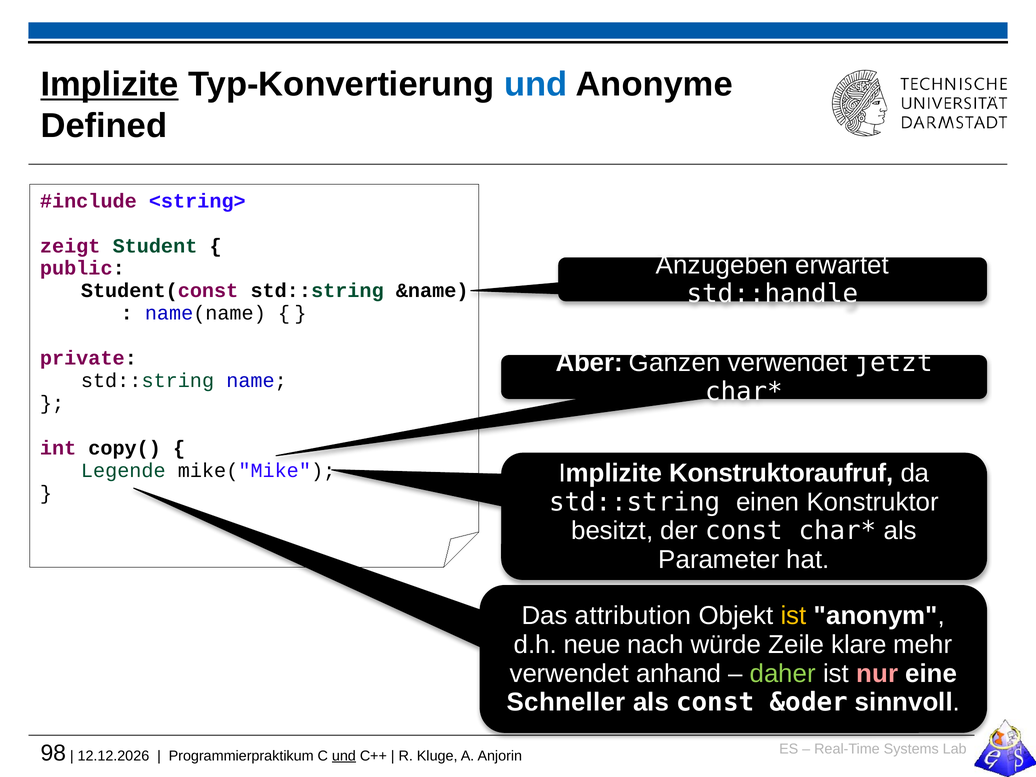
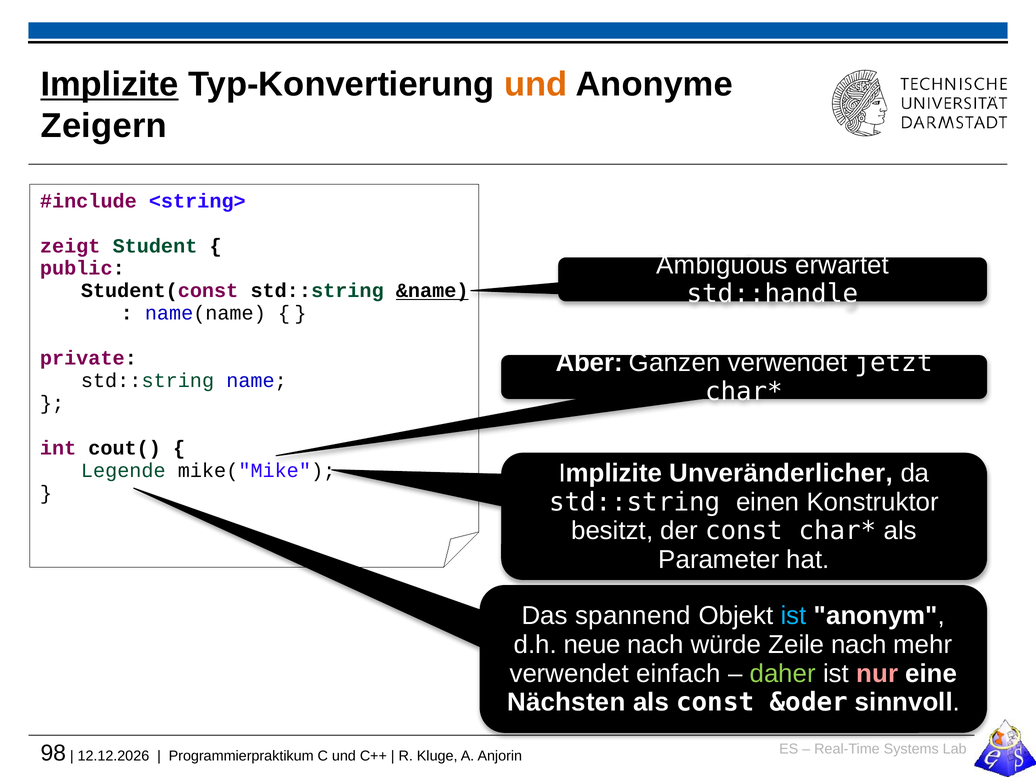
und colour: blue -> orange (536, 85)
Defined: Defined -> Zeigern (104, 126)
Anzugeben: Anzugeben -> Ambiguous (722, 265)
&name underline: none -> present (432, 291)
copy(: copy( -> cout( (125, 448)
Konstruktoraufruf: Konstruktoraufruf -> Unveränderlicher (781, 473)
attribution: attribution -> spannend (633, 616)
ist colour: yellow -> light blue (793, 616)
Zeile klare: klare -> nach (859, 645)
anhand: anhand -> einfach (678, 673)
Schneller: Schneller -> Nächsten (566, 702)
und underline: present -> none (344, 756)
